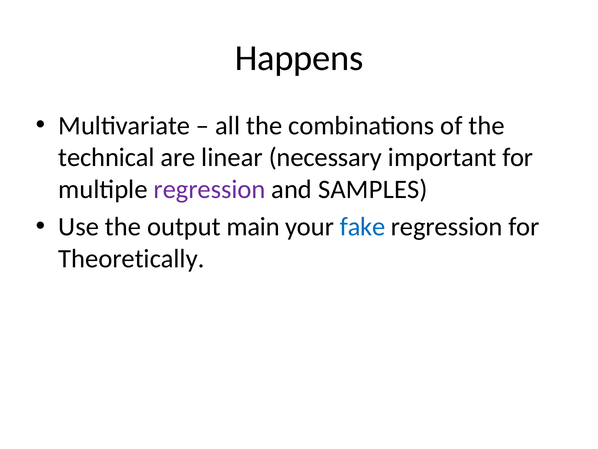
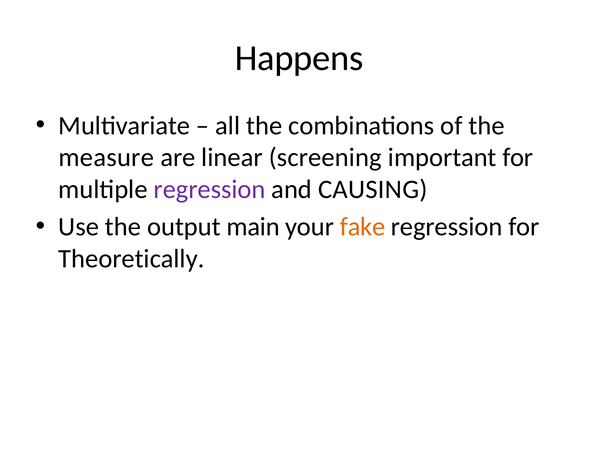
technical: technical -> measure (106, 157)
necessary: necessary -> screening (325, 157)
SAMPLES: SAMPLES -> CAUSING (373, 189)
fake colour: blue -> orange (363, 226)
